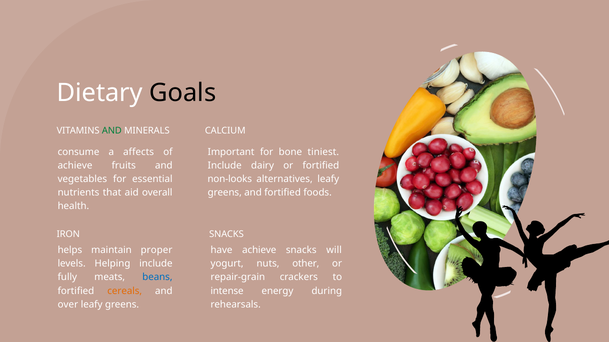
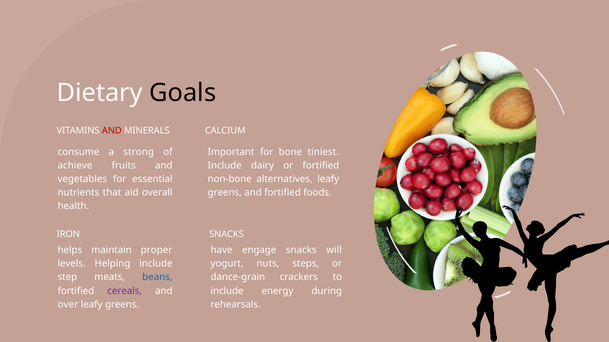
AND colour: green -> red (112, 131)
affects: affects -> strong (139, 152)
non-looks: non-looks -> non-bone (230, 179)
have achieve: achieve -> engage (259, 251)
other: other -> steps (306, 264)
fully: fully -> step (67, 278)
repair-grain: repair-grain -> dance-grain (238, 278)
cereals colour: orange -> purple (125, 291)
intense: intense -> include (227, 291)
